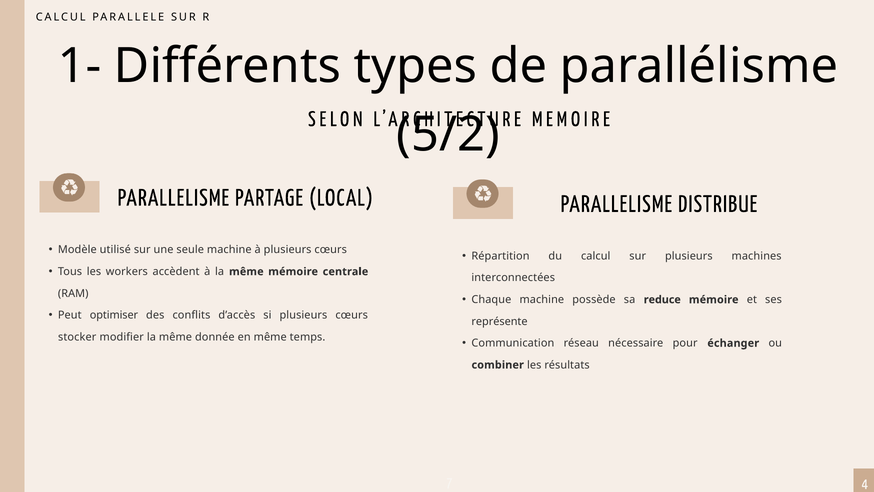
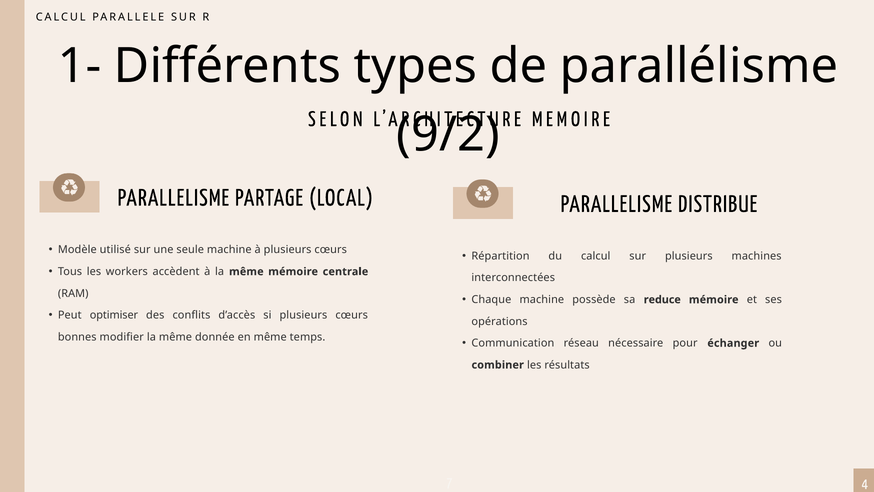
5/2: 5/2 -> 9/2 (448, 135)
représente: représente -> opérations (499, 321)
stocker: stocker -> bonnes (77, 337)
